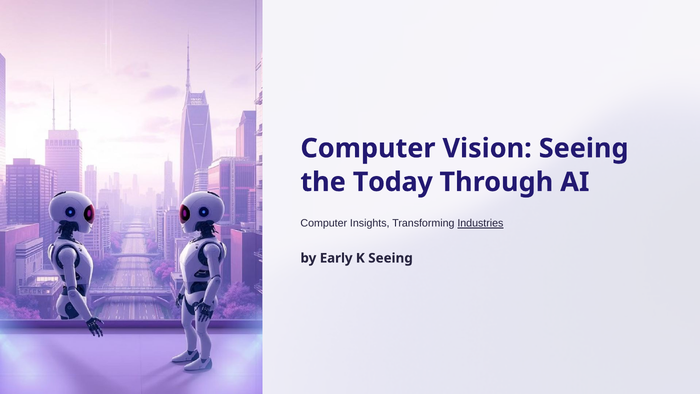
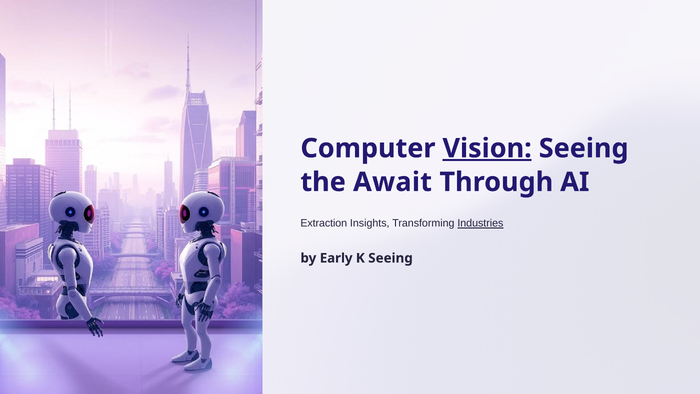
Vision underline: none -> present (487, 148)
Today: Today -> Await (393, 182)
Computer: Computer -> Extraction (324, 223)
